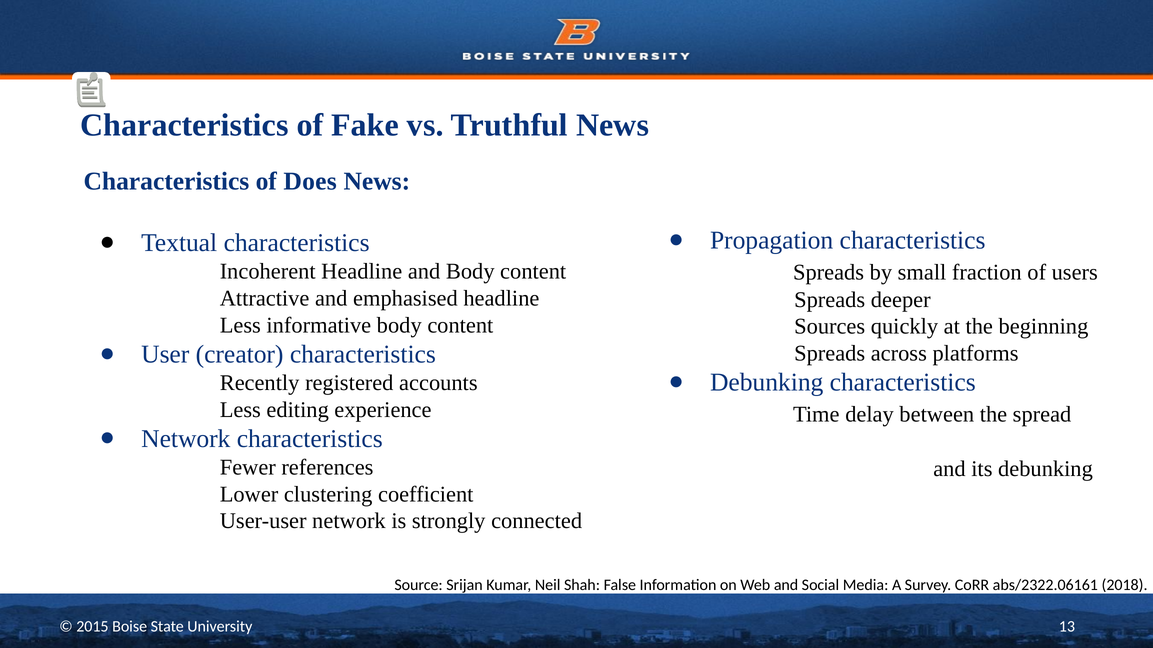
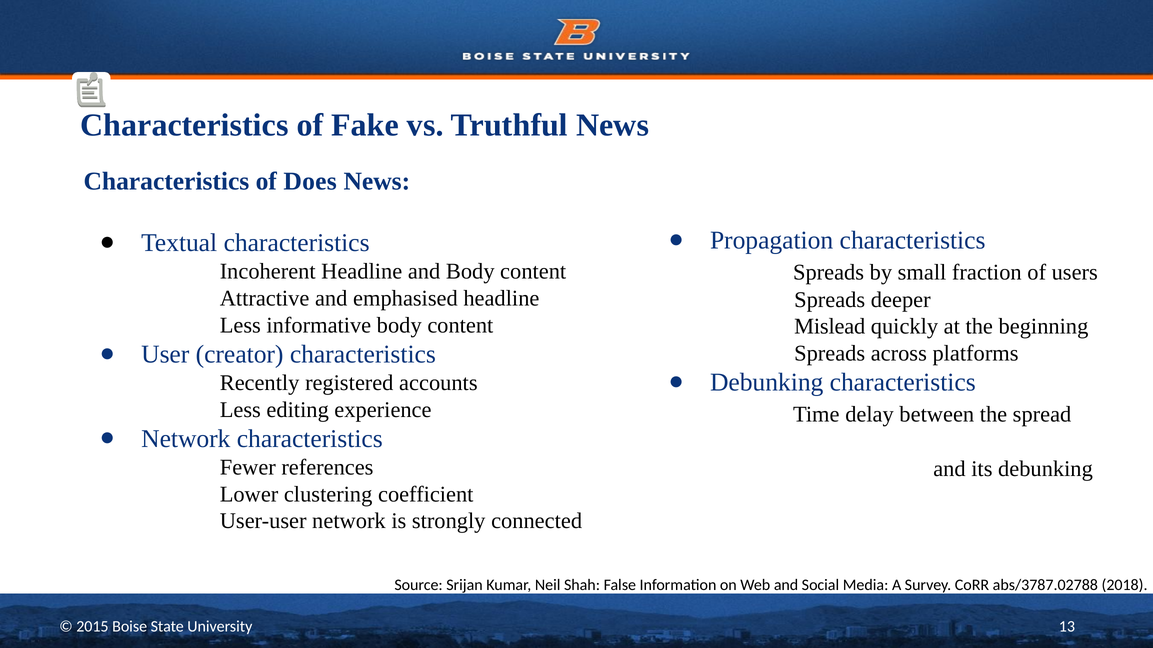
Sources: Sources -> Mislead (830, 327)
abs/2322.06161: abs/2322.06161 -> abs/3787.02788 (1045, 585)
